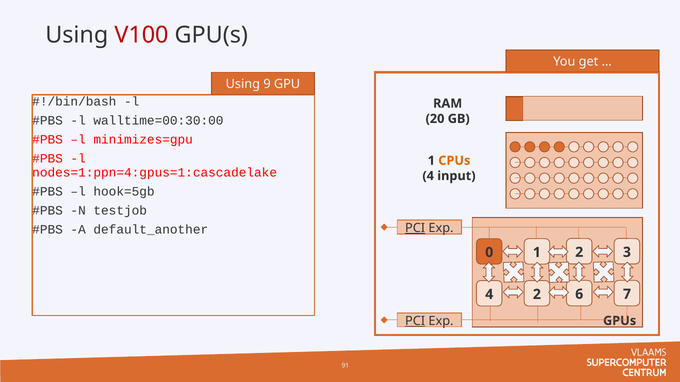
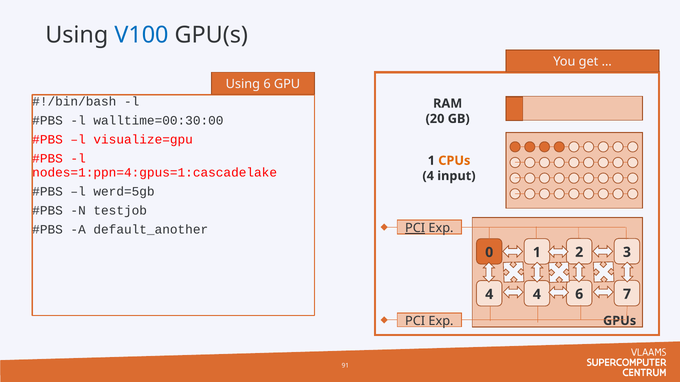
V100 colour: red -> blue (141, 35)
Using 9: 9 -> 6 (267, 84)
minimizes=gpu: minimizes=gpu -> visualize=gpu (143, 140)
hook=5gb: hook=5gb -> werd=5gb (124, 192)
4 2: 2 -> 4 (537, 295)
PCI underline: present -> none (415, 321)
